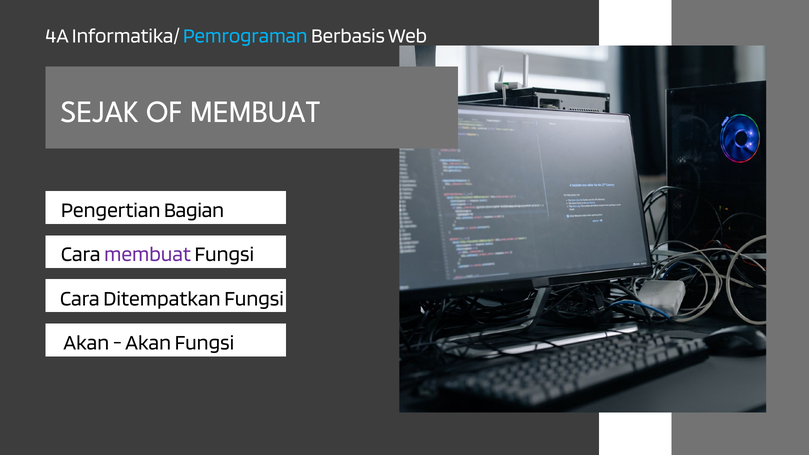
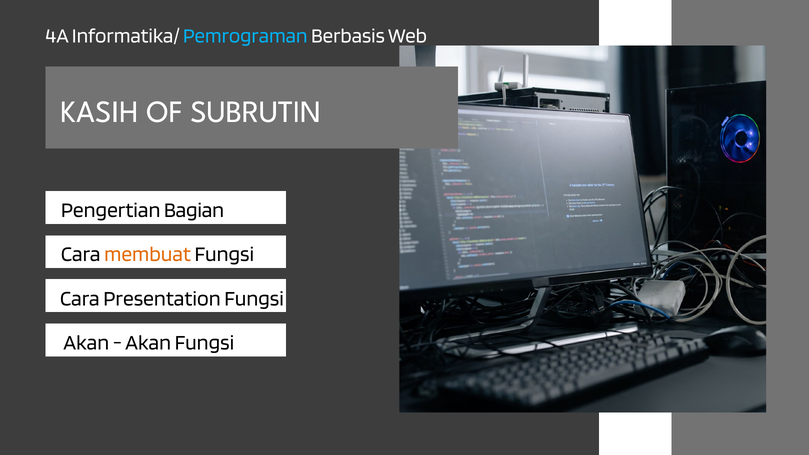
SEJAK: SEJAK -> KASIH (99, 112)
OF MEMBUAT: MEMBUAT -> SUBRUTIN (256, 112)
membuat colour: purple -> orange (148, 254)
Ditempatkan: Ditempatkan -> Presentation (162, 299)
